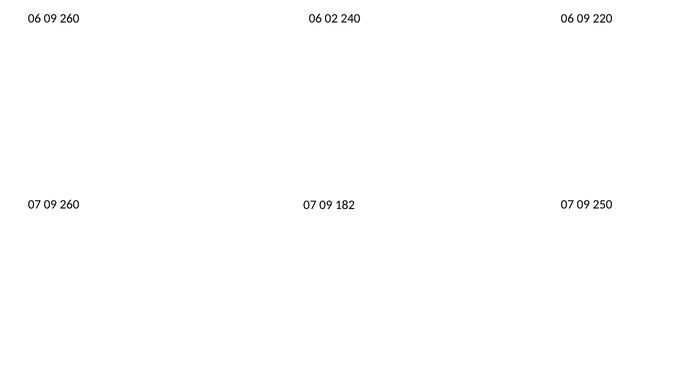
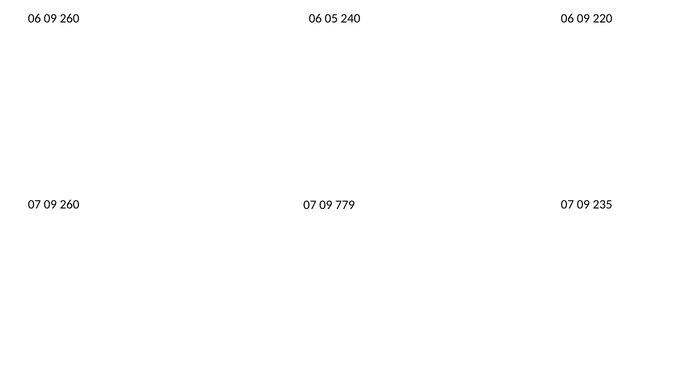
02: 02 -> 05 (331, 19)
182: 182 -> 779 (345, 205)
250: 250 -> 235 (603, 205)
